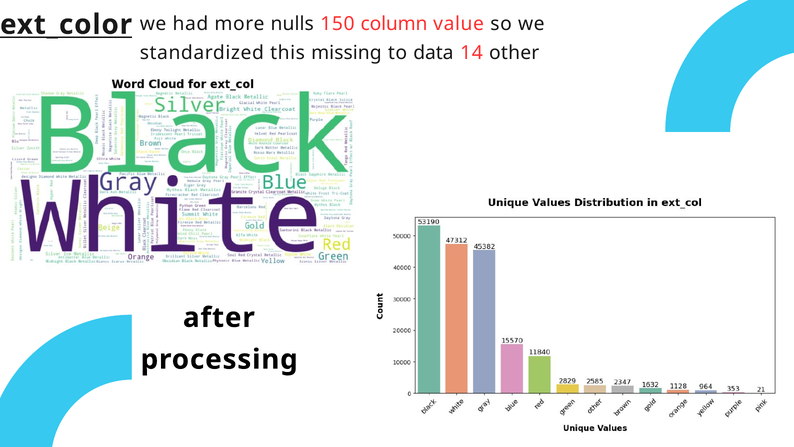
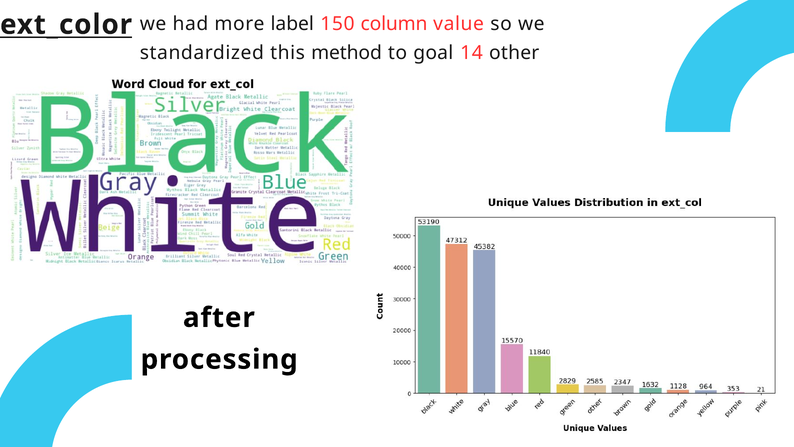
nulls: nulls -> label (292, 24)
missing: missing -> method (347, 53)
data: data -> goal (433, 53)
